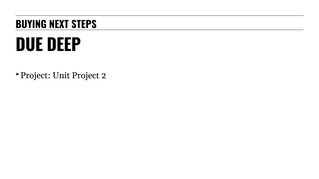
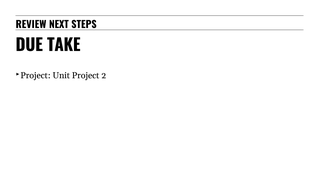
BUYING: BUYING -> REVIEW (31, 25)
DEEP: DEEP -> TAKE (64, 45)
